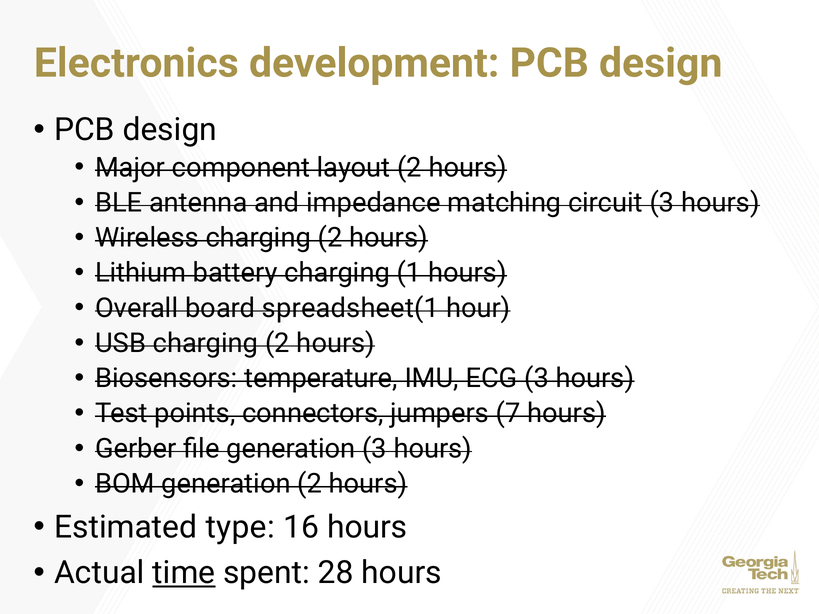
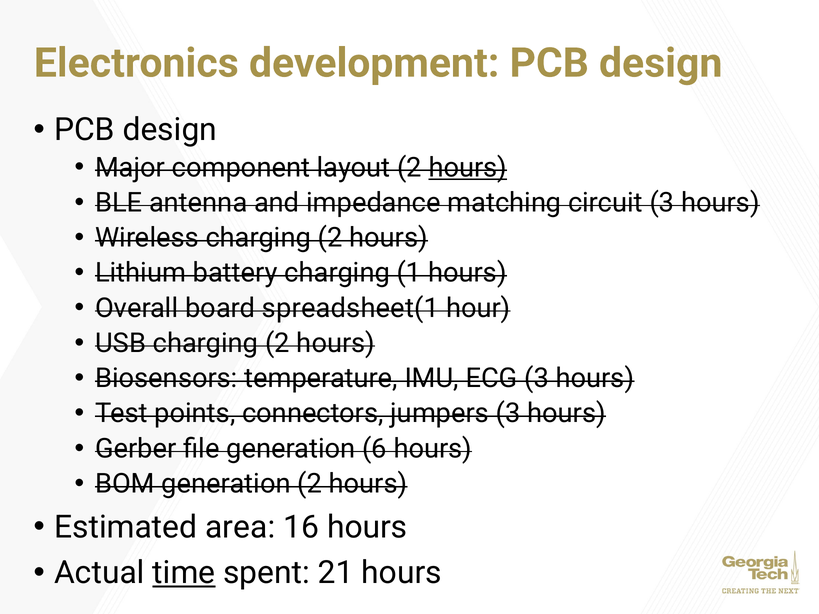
hours underline: none -> present (468, 168)
jumpers 7: 7 -> 3 (508, 414)
generation 3: 3 -> 6 (374, 449)
type: type -> area (240, 527)
28: 28 -> 21 (336, 573)
